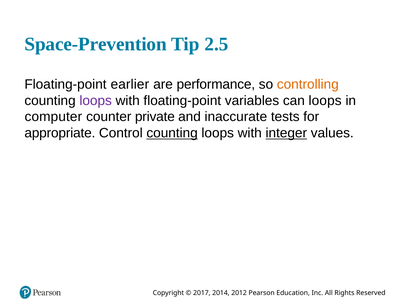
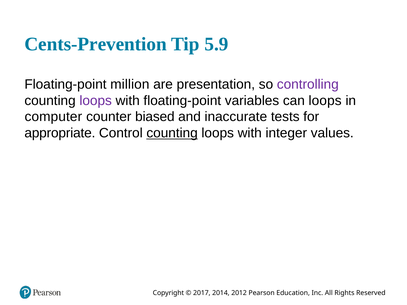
Space-Prevention: Space-Prevention -> Cents-Prevention (96, 44)
2.5: 2.5 -> 5.9 (216, 44)
earlier: earlier -> million (130, 84)
performance: performance -> presentation (216, 84)
controlling colour: orange -> purple (308, 84)
private: private -> biased (155, 117)
integer underline: present -> none (286, 133)
